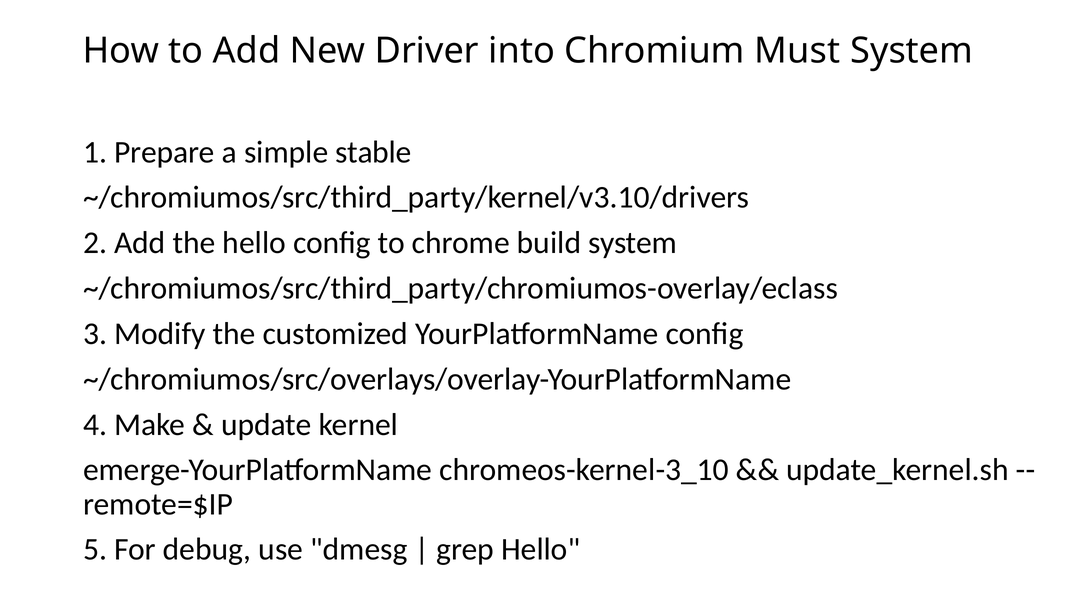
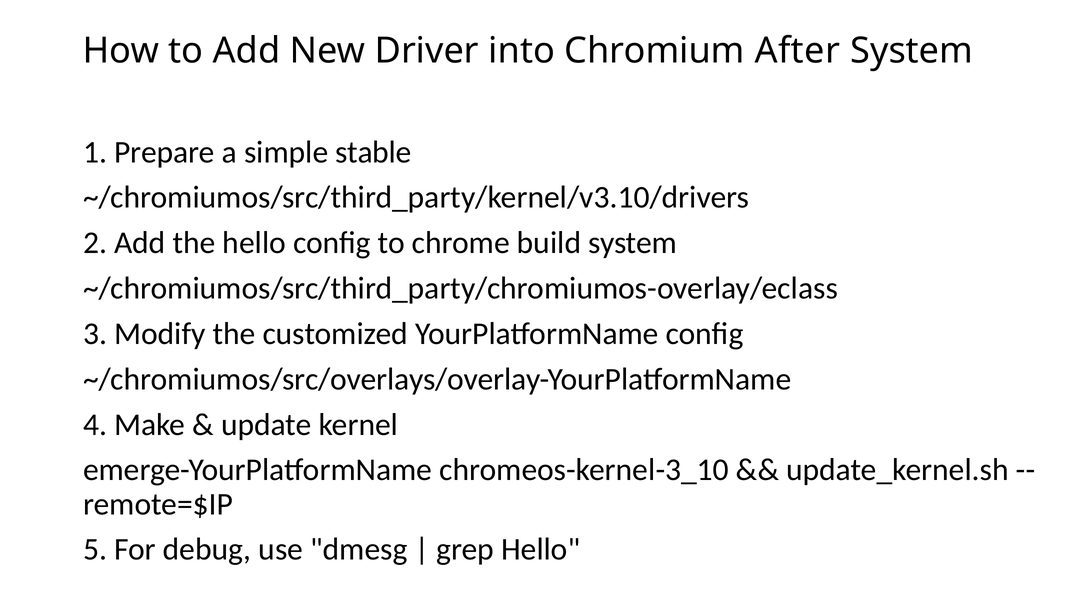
Must: Must -> After (797, 51)
